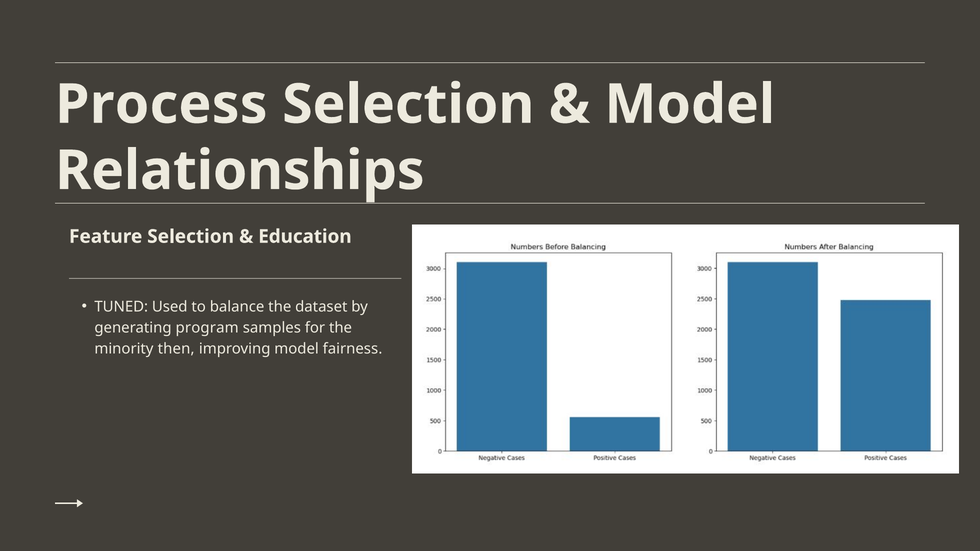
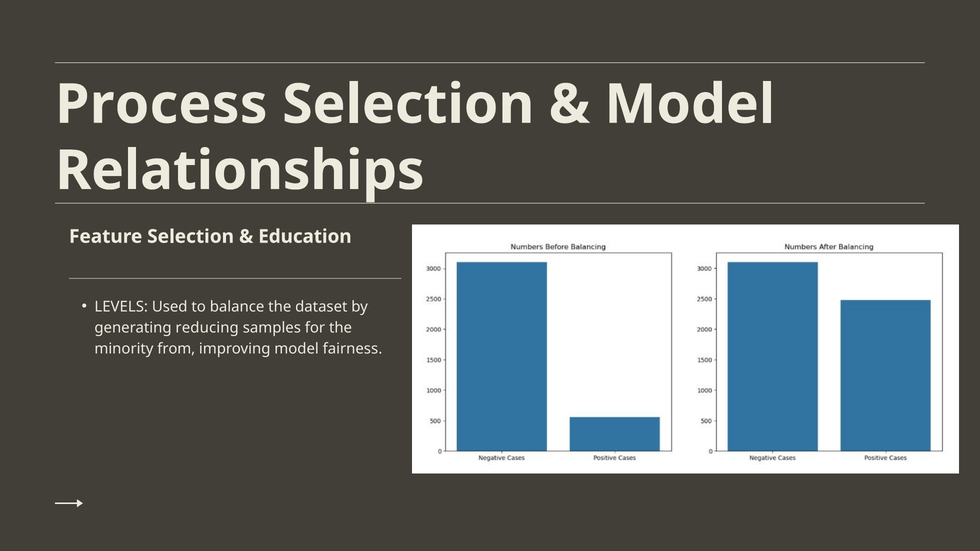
TUNED: TUNED -> LEVELS (121, 307)
program: program -> reducing (207, 328)
then: then -> from (176, 349)
